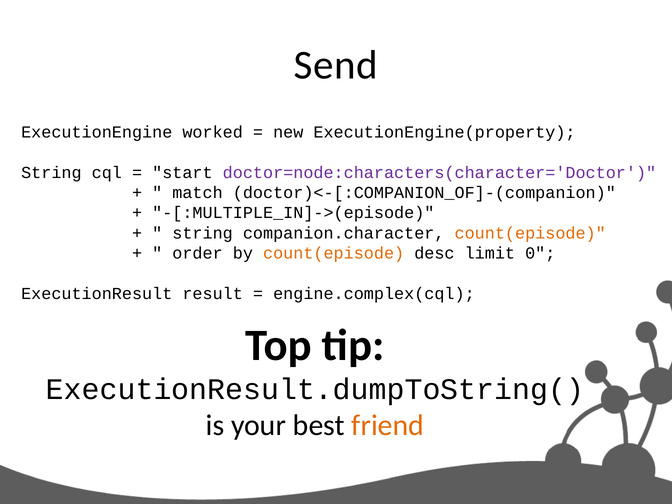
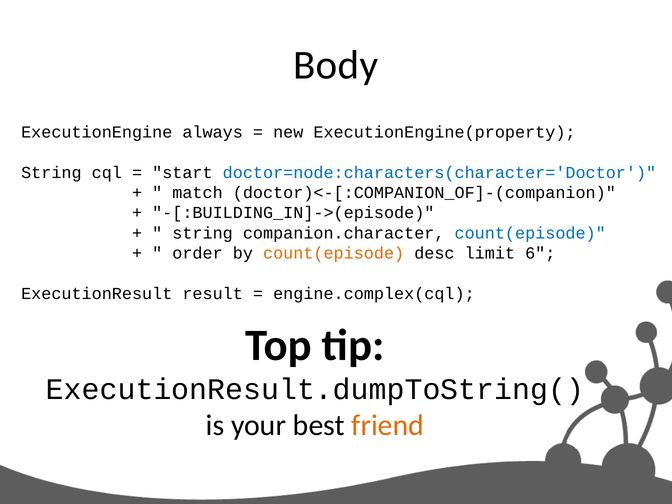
Send: Send -> Body (336, 65)
worked: worked -> always (213, 132)
doctor=node:characters(character='Doctor colour: purple -> blue (439, 173)
-[:MULTIPLE_IN]->(episode: -[:MULTIPLE_IN]->(episode -> -[:BUILDING_IN]->(episode (293, 213)
count(episode colour: orange -> blue (530, 233)
0: 0 -> 6 (540, 253)
